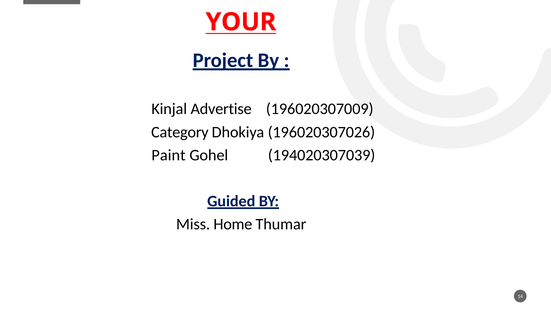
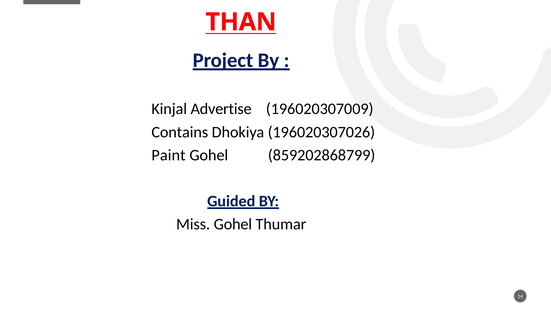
YOUR: YOUR -> THAN (241, 22)
Category: Category -> Contains (180, 132)
194020307039: 194020307039 -> 859202868799 (322, 155)
Miss Home: Home -> Gohel (233, 224)
